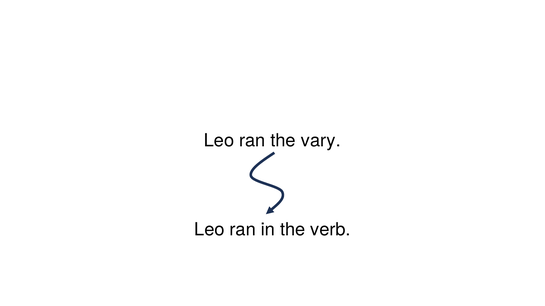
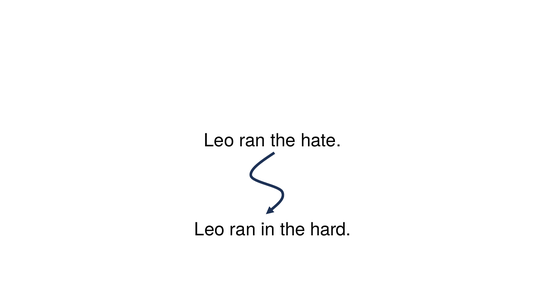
vary: vary -> hate (321, 141)
verb: verb -> hard (331, 230)
